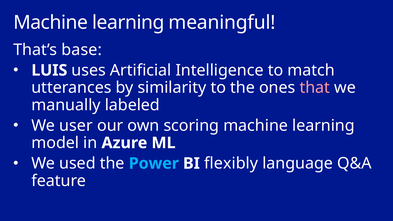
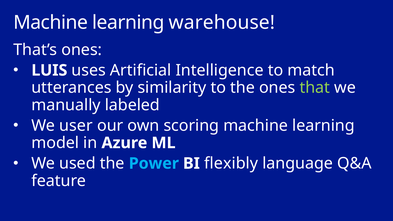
meaningful: meaningful -> warehouse (222, 23)
That’s base: base -> ones (82, 50)
that colour: pink -> light green (315, 88)
